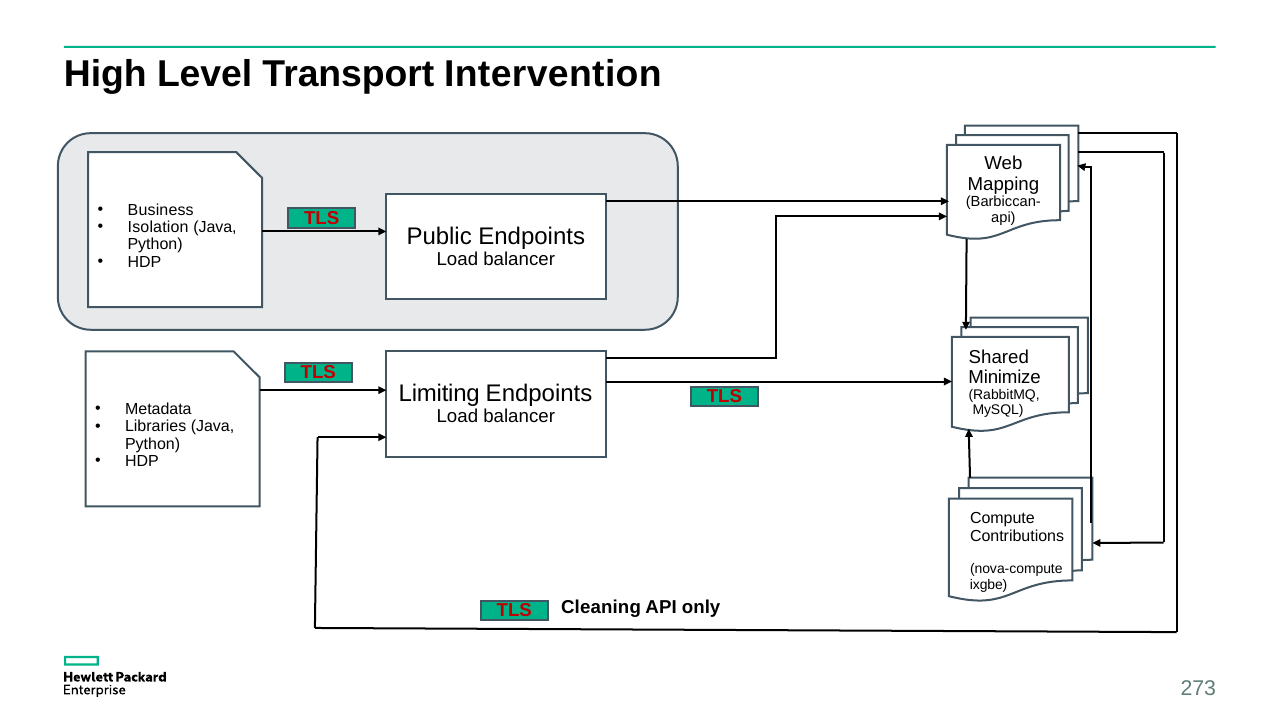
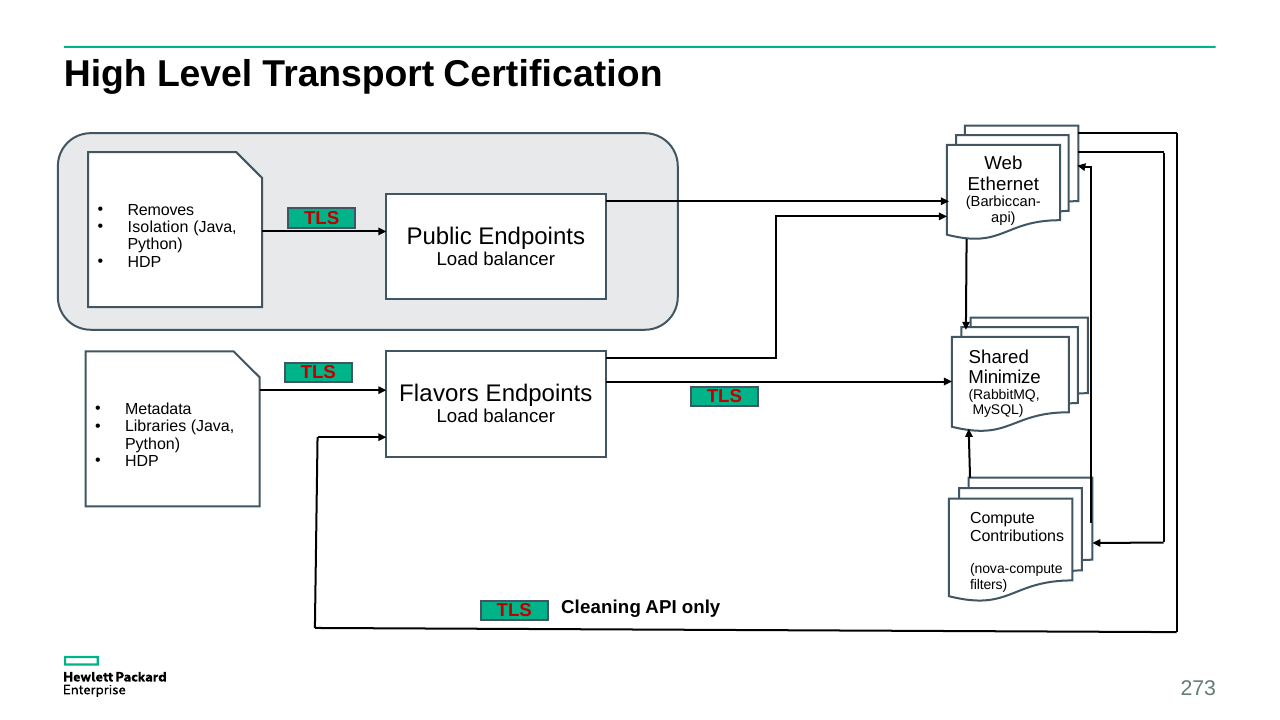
Intervention: Intervention -> Certification (553, 74)
Mapping: Mapping -> Ethernet (1003, 184)
Business: Business -> Removes (161, 210)
Limiting: Limiting -> Flavors (439, 394)
ixgbe: ixgbe -> filters (989, 584)
